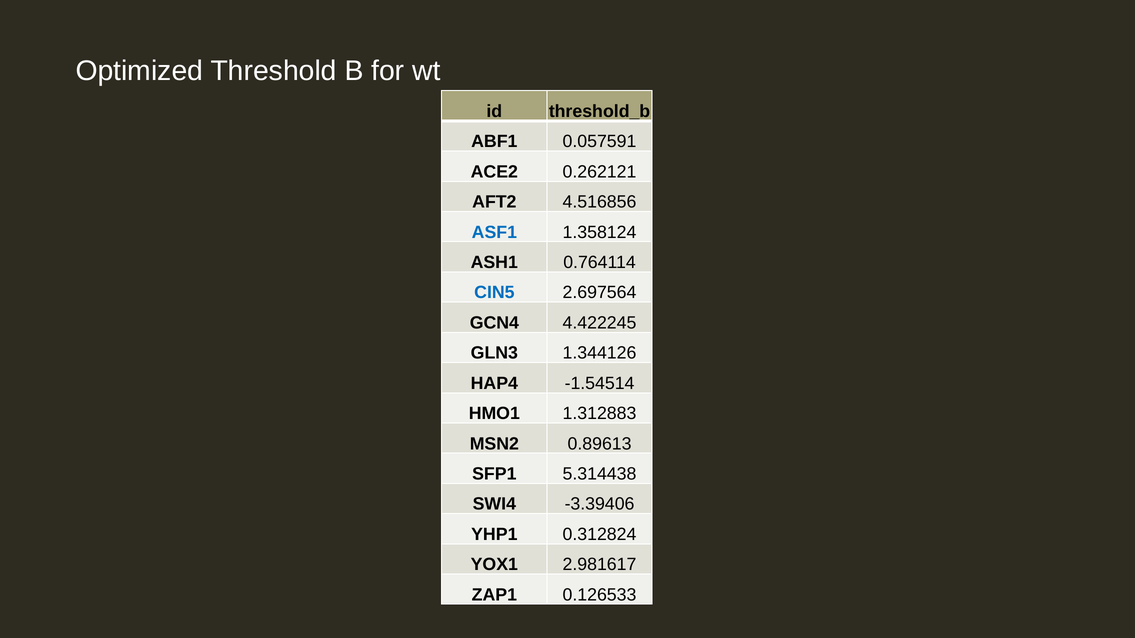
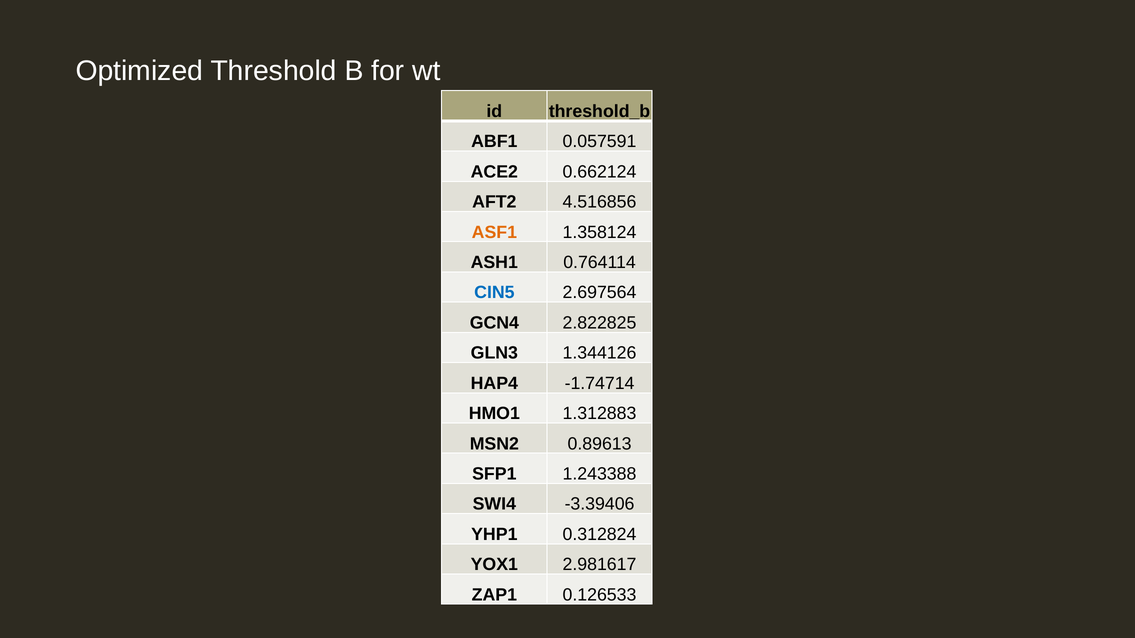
0.262121: 0.262121 -> 0.662124 (600, 172)
ASF1 colour: blue -> orange (494, 232)
4.422245: 4.422245 -> 2.822825 (600, 323)
-1.54514: -1.54514 -> -1.74714 (600, 384)
5.314438: 5.314438 -> 1.243388 (600, 474)
